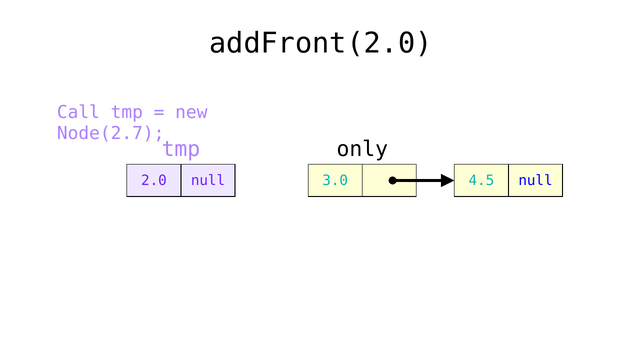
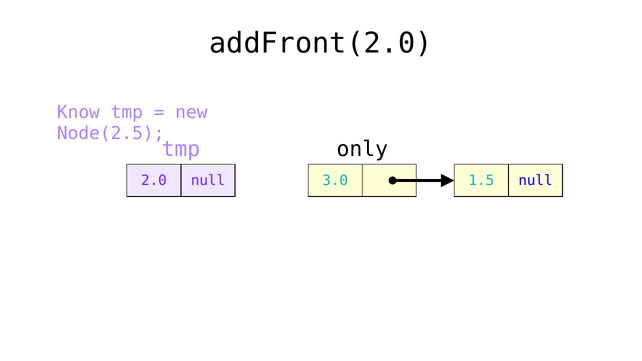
Call: Call -> Know (78, 112)
Node(2.7: Node(2.7 -> Node(2.5 (111, 134)
4.5: 4.5 -> 1.5 (481, 181)
